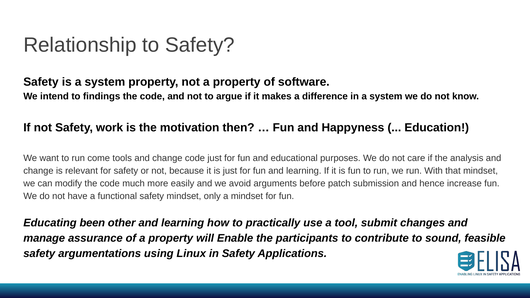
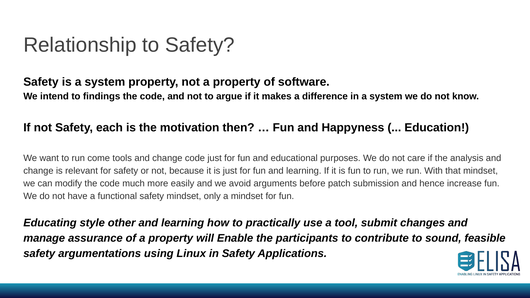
work: work -> each (109, 128)
been: been -> style (92, 223)
